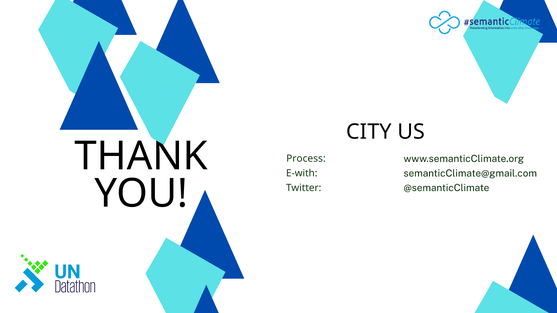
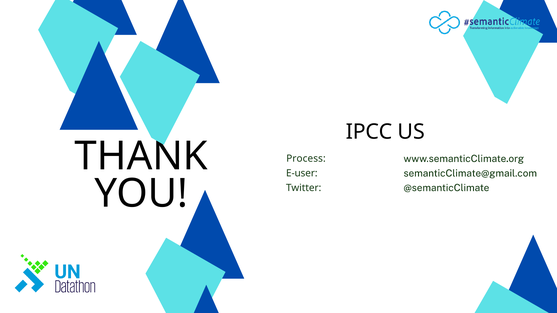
CITY: CITY -> IPCC (369, 132)
E-with: E-with -> E-user (302, 173)
